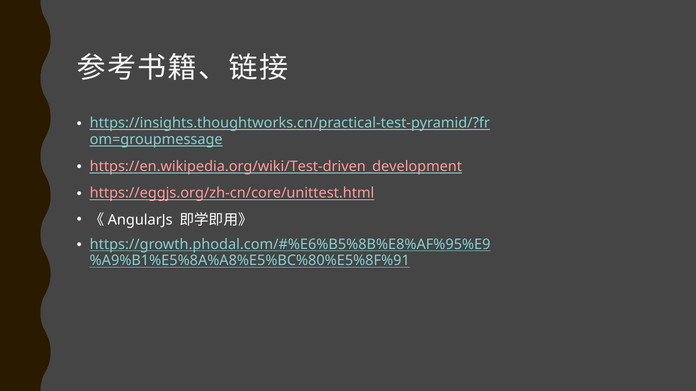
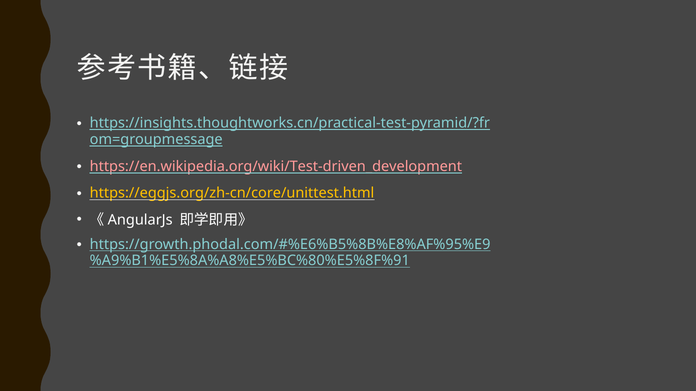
https://eggjs.org/zh-cn/core/unittest.html colour: pink -> yellow (232, 193)
